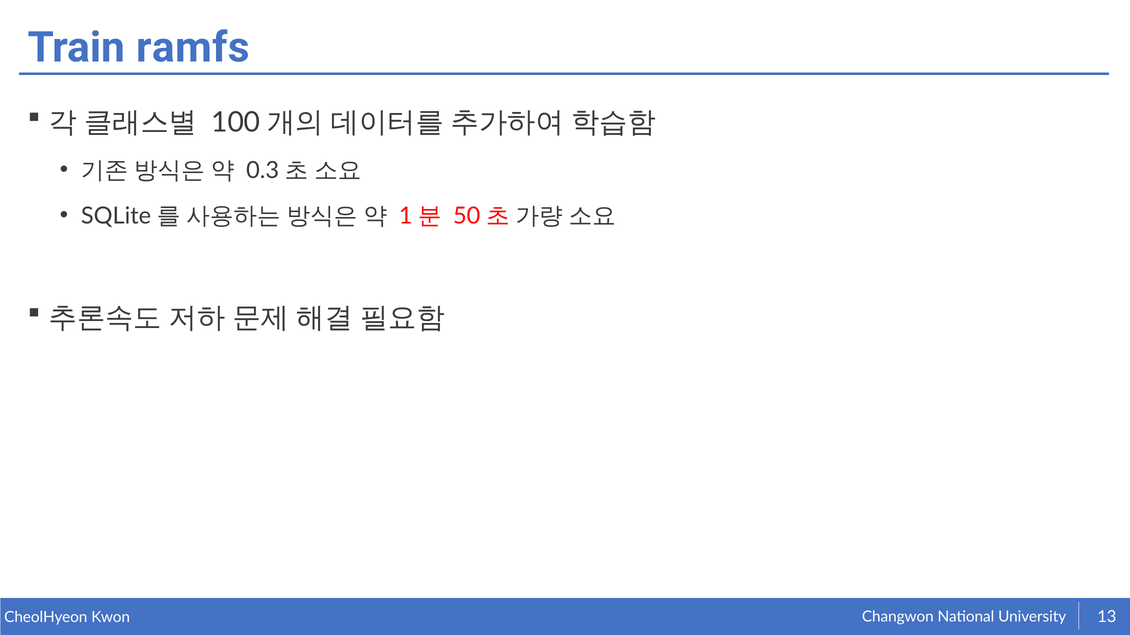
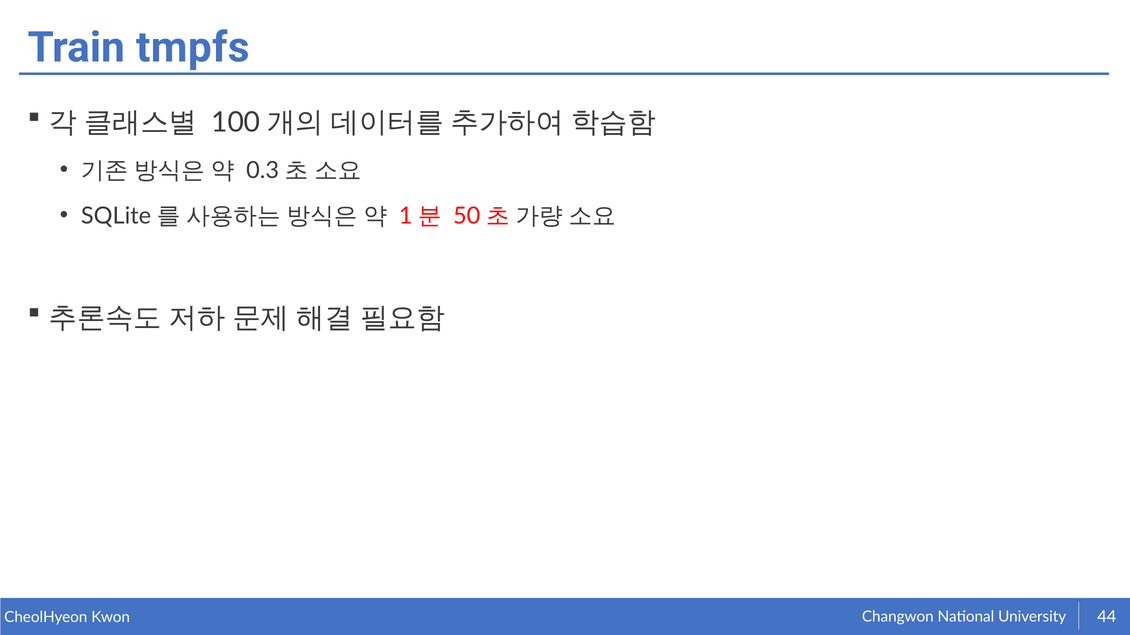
ramfs: ramfs -> tmpfs (193, 48)
13: 13 -> 44 (1107, 617)
